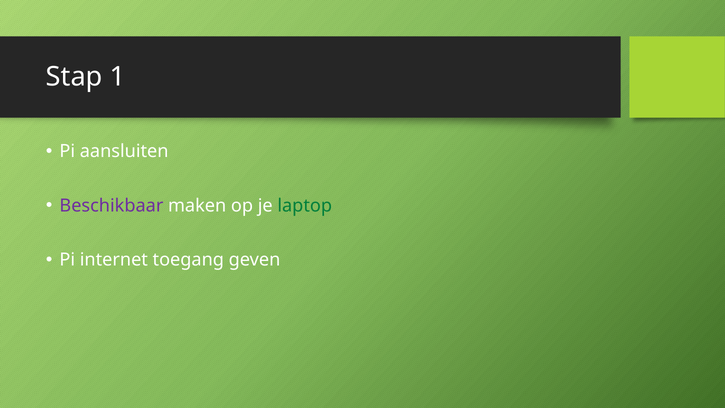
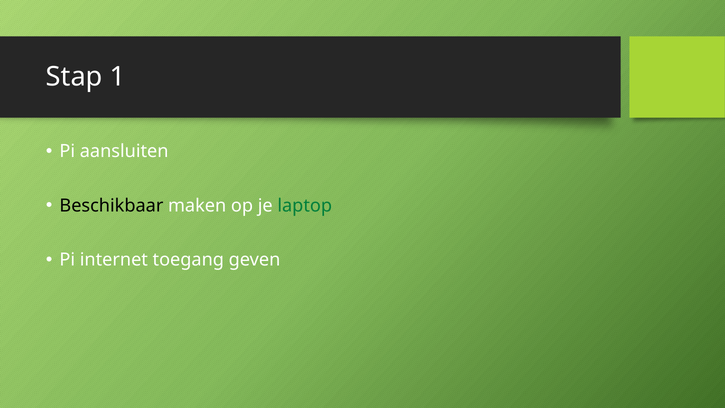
Beschikbaar colour: purple -> black (111, 206)
